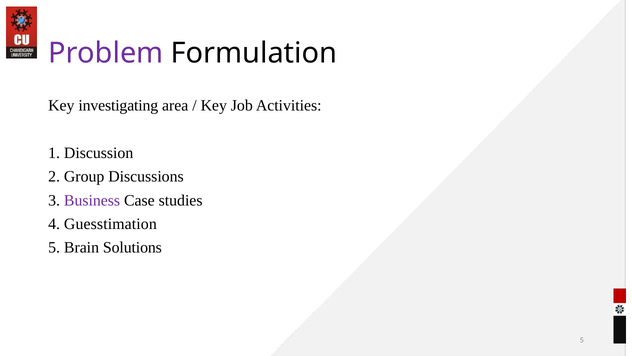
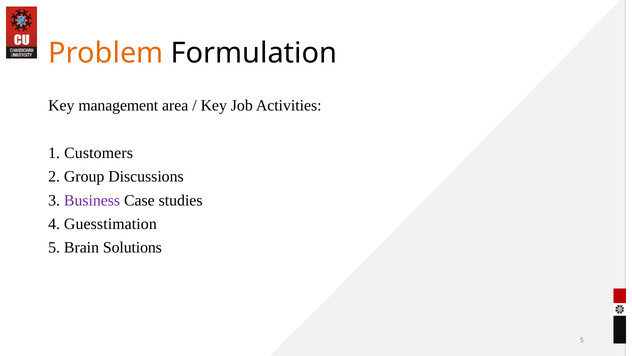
Problem colour: purple -> orange (106, 53)
investigating: investigating -> management (118, 105)
Discussion: Discussion -> Customers (99, 153)
